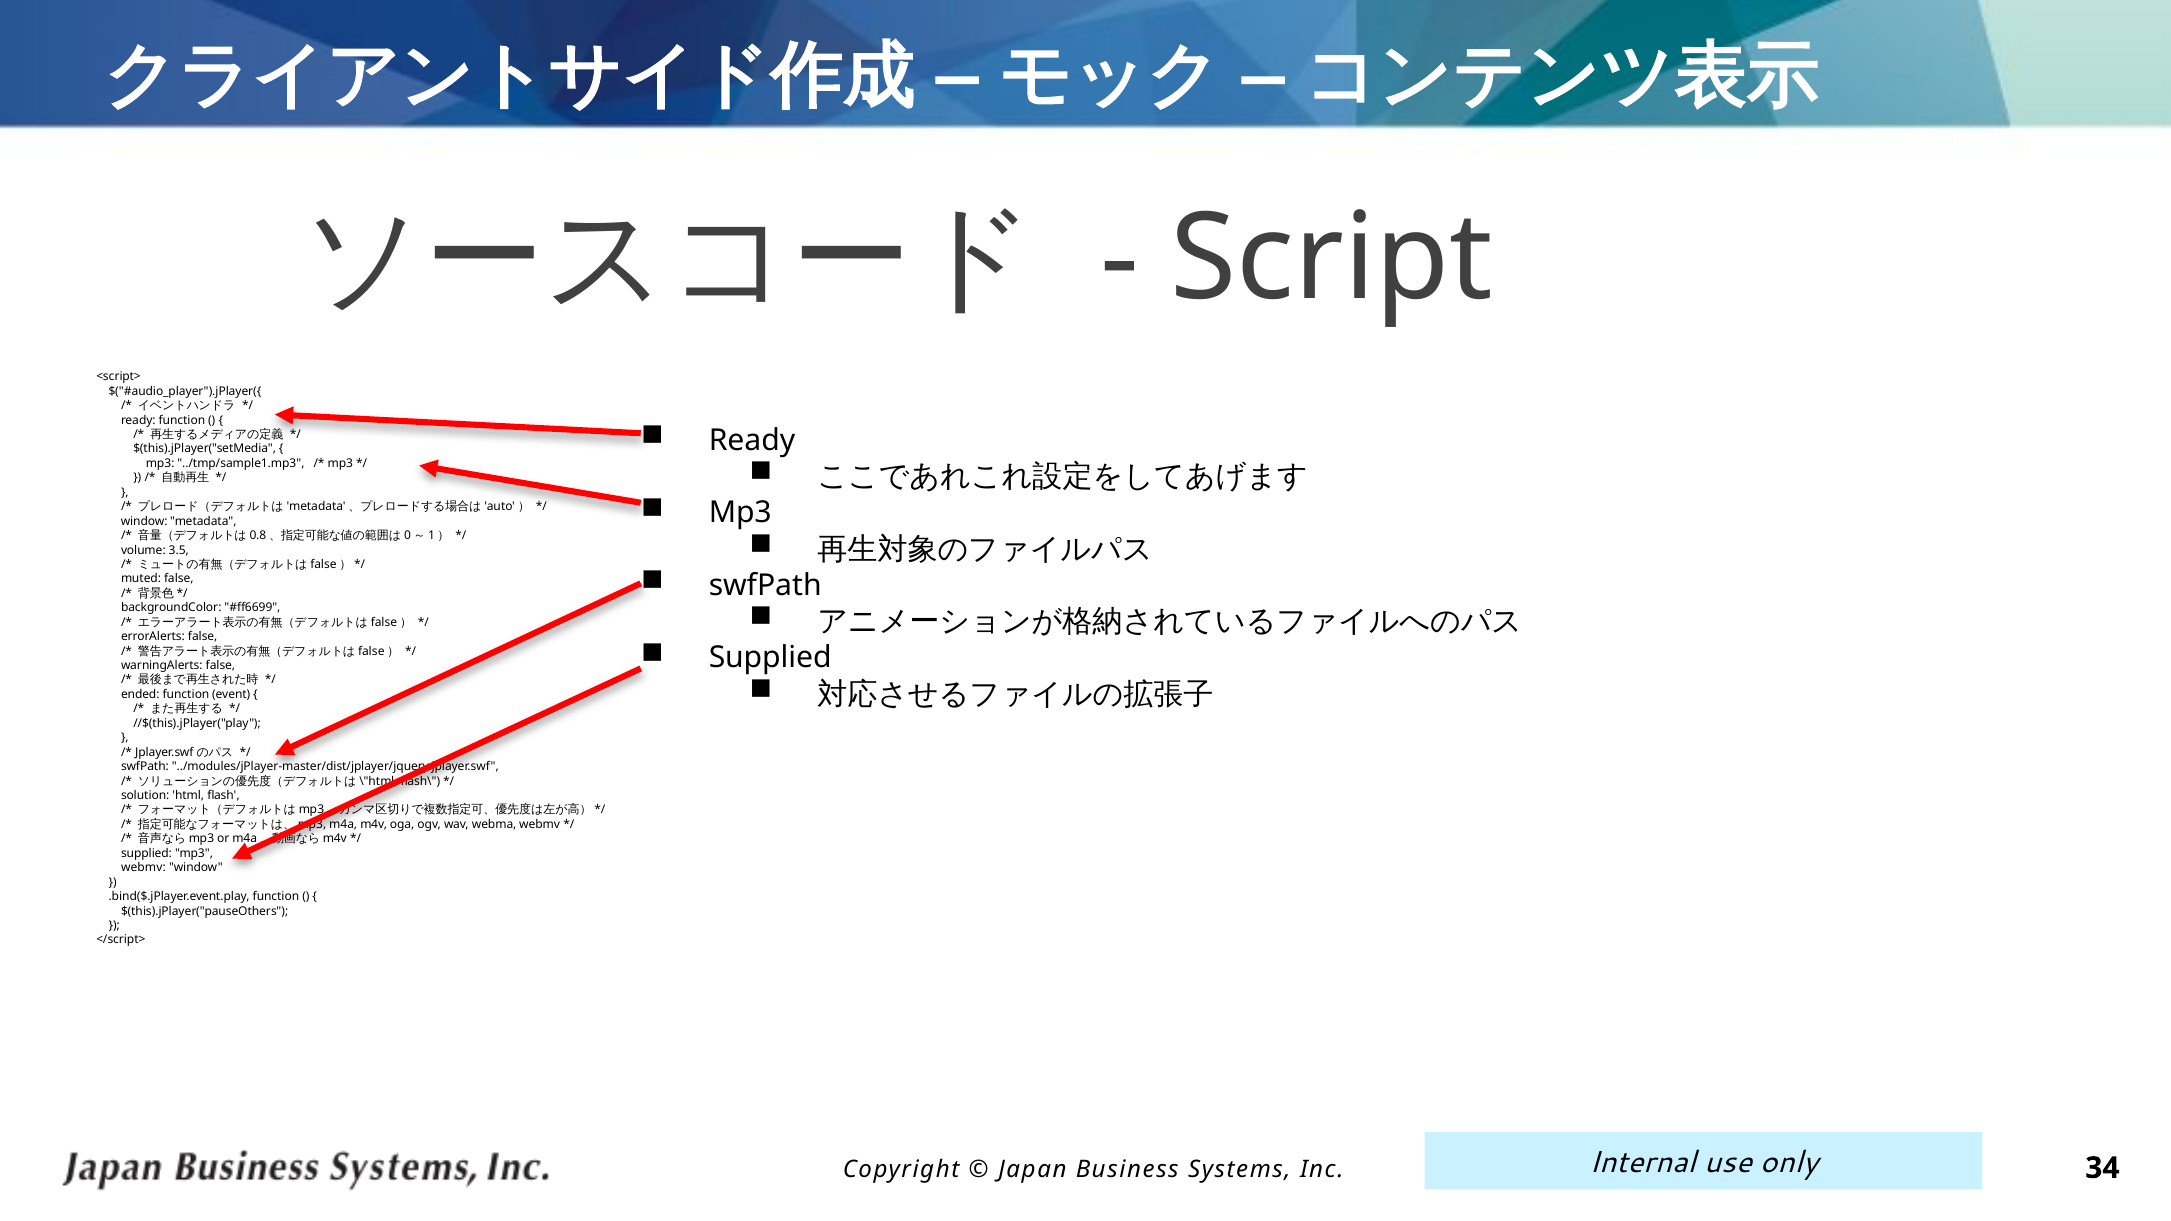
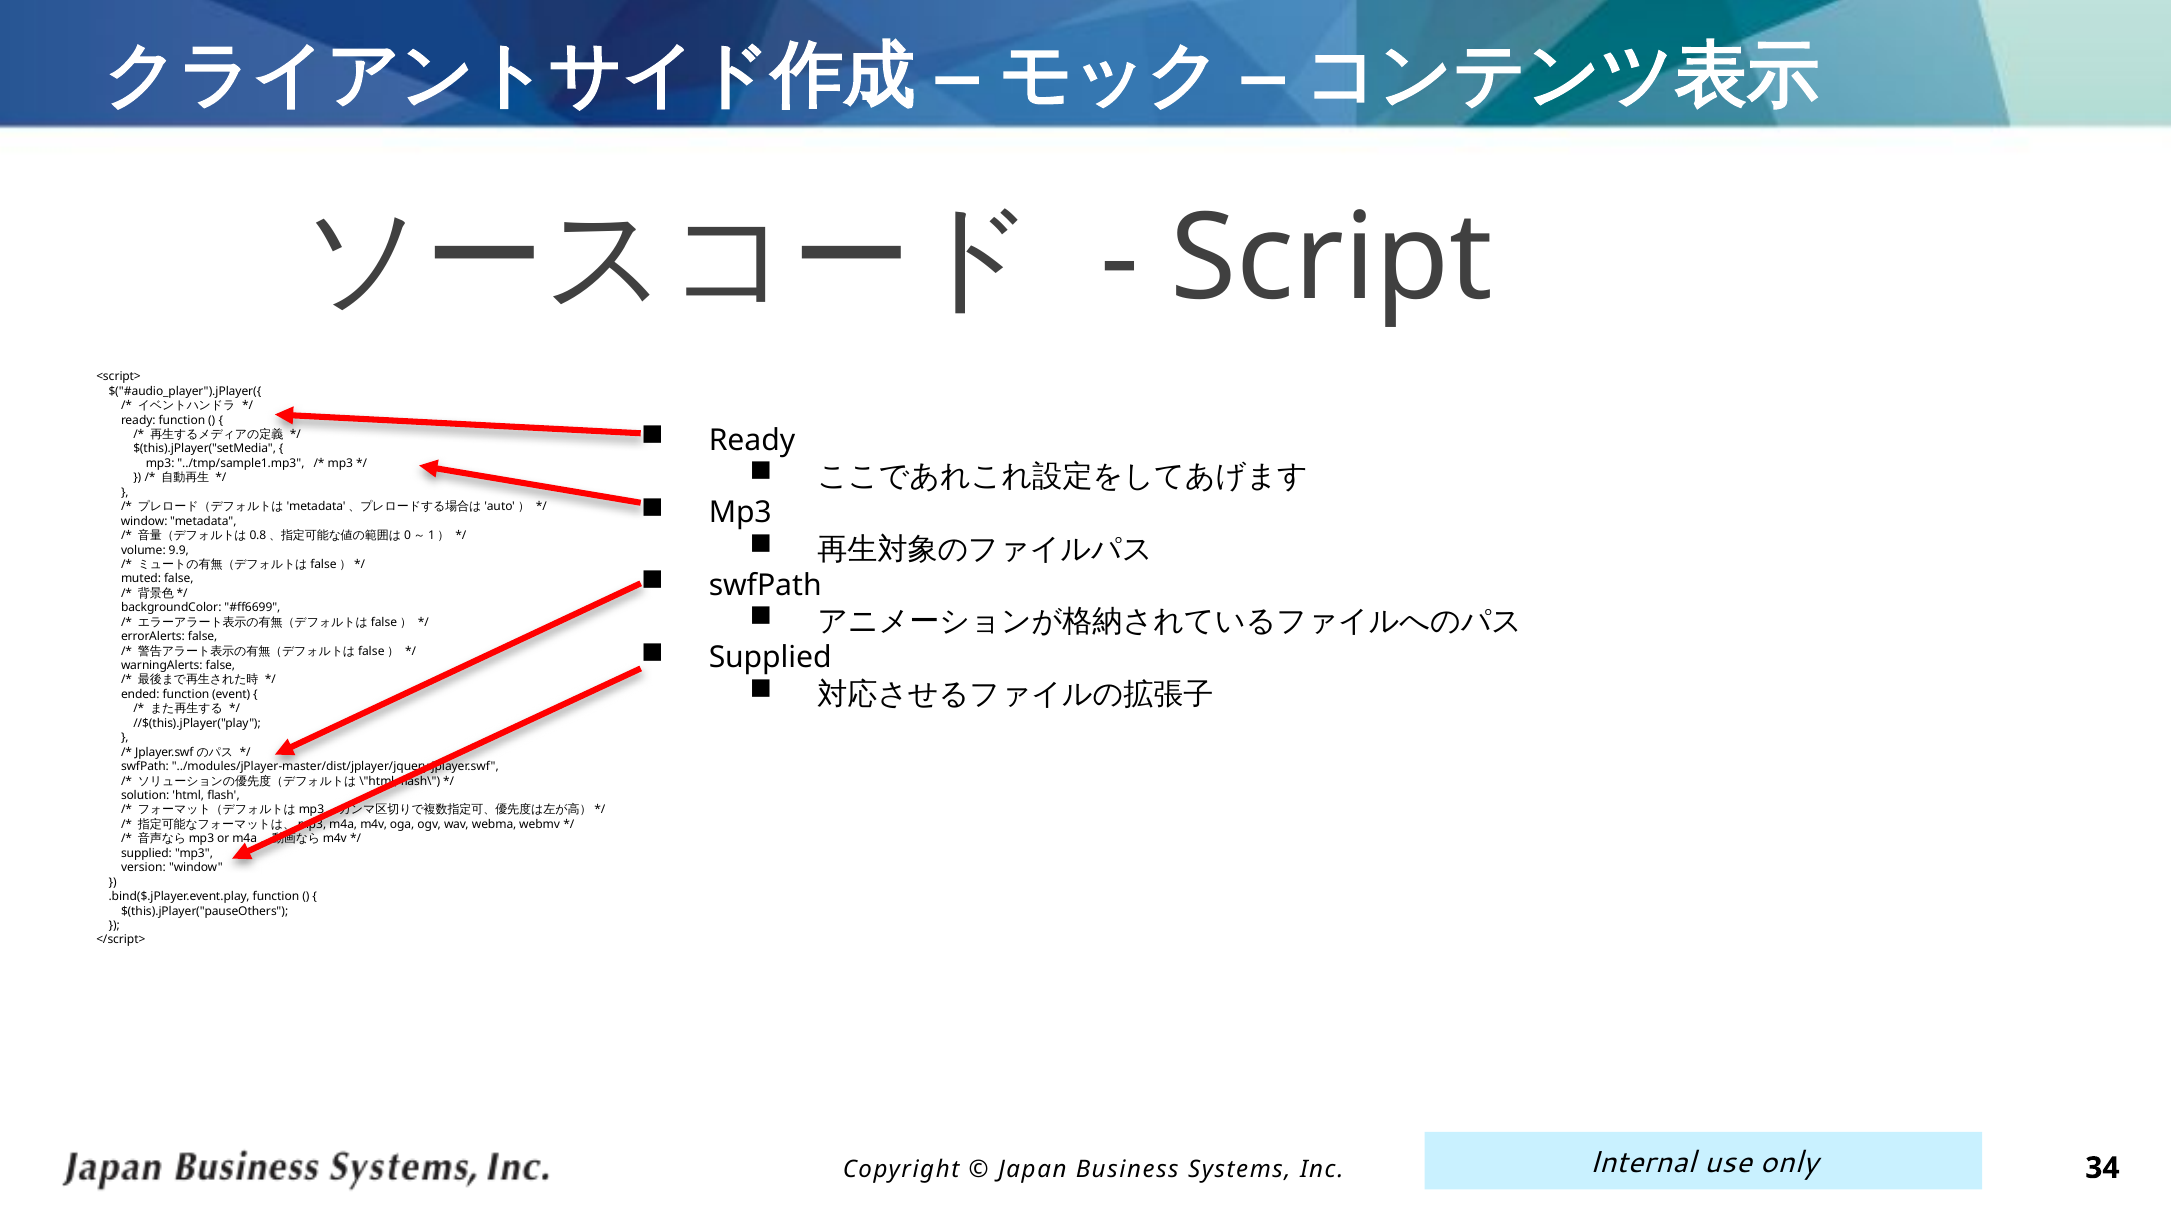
3.5: 3.5 -> 9.9 (179, 550)
webmv: webmv -> version (143, 868)
